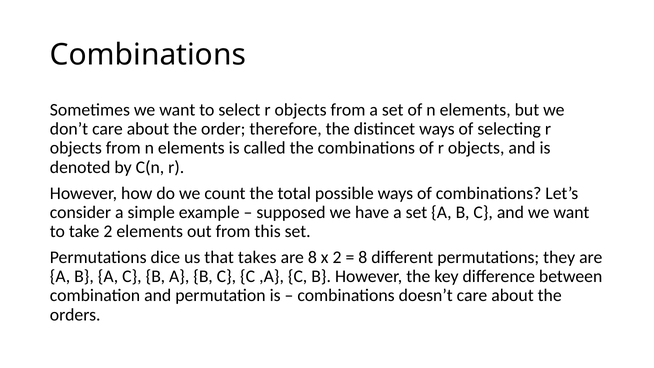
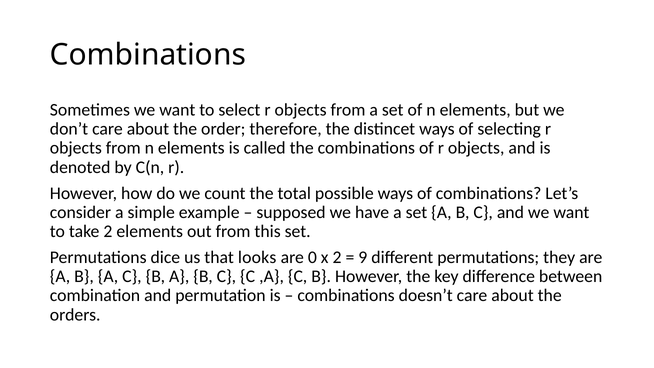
takes: takes -> looks (257, 257)
are 8: 8 -> 0 (312, 257)
8: 8 -> 9 (363, 257)
